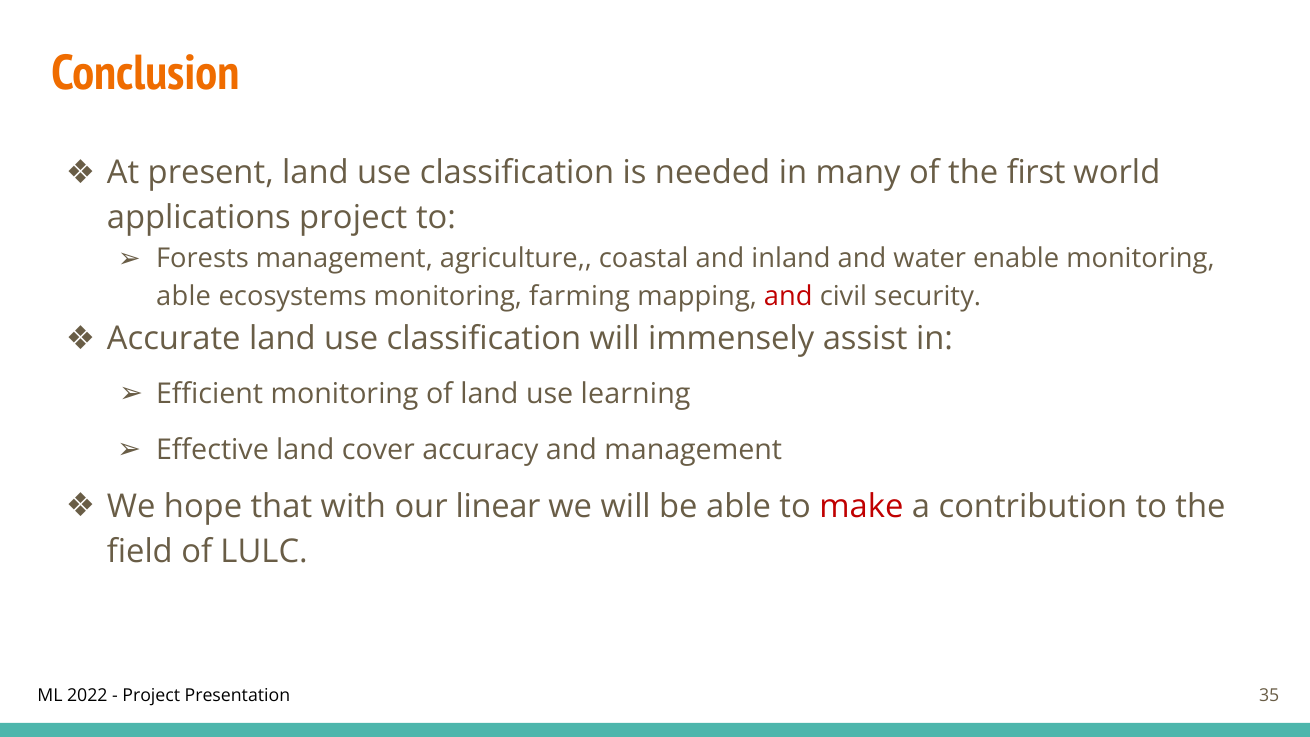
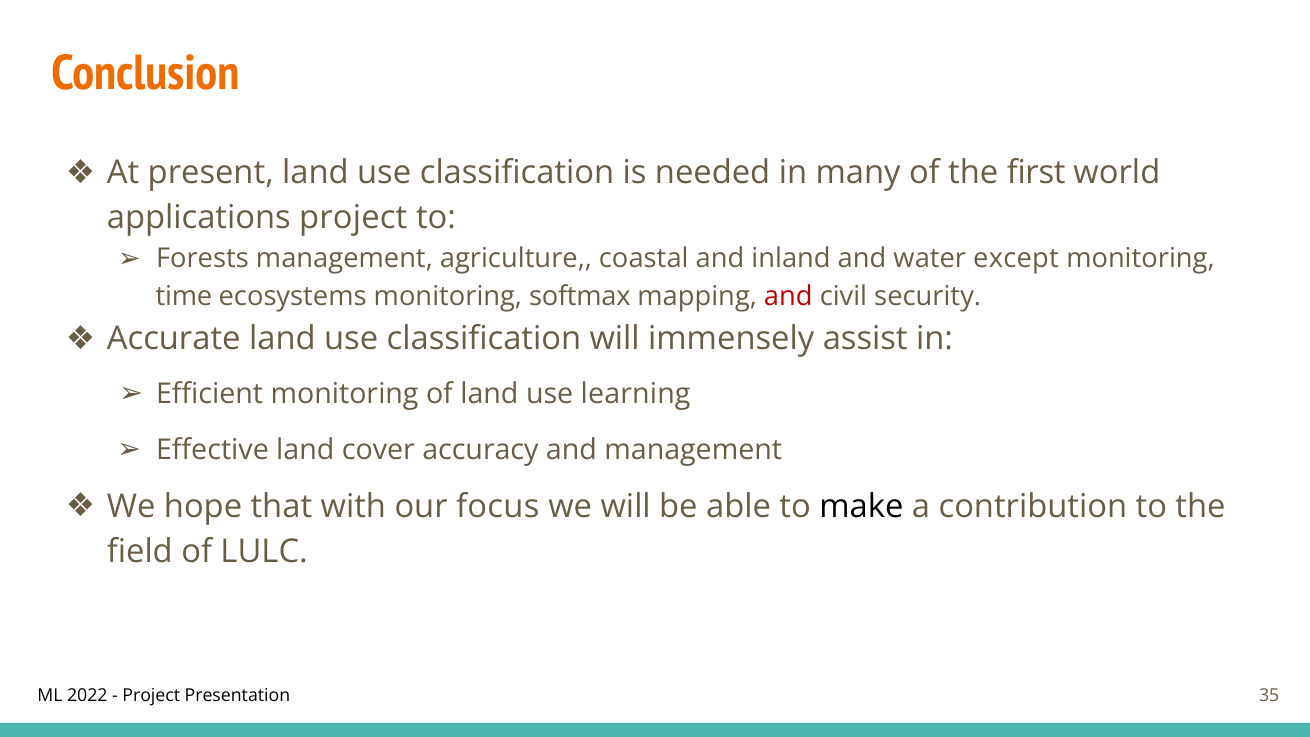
enable: enable -> except (1016, 259)
able: able -> time (184, 296)
farming: farming -> softmax (580, 296)
linear: linear -> focus (498, 506)
make colour: red -> black (861, 506)
